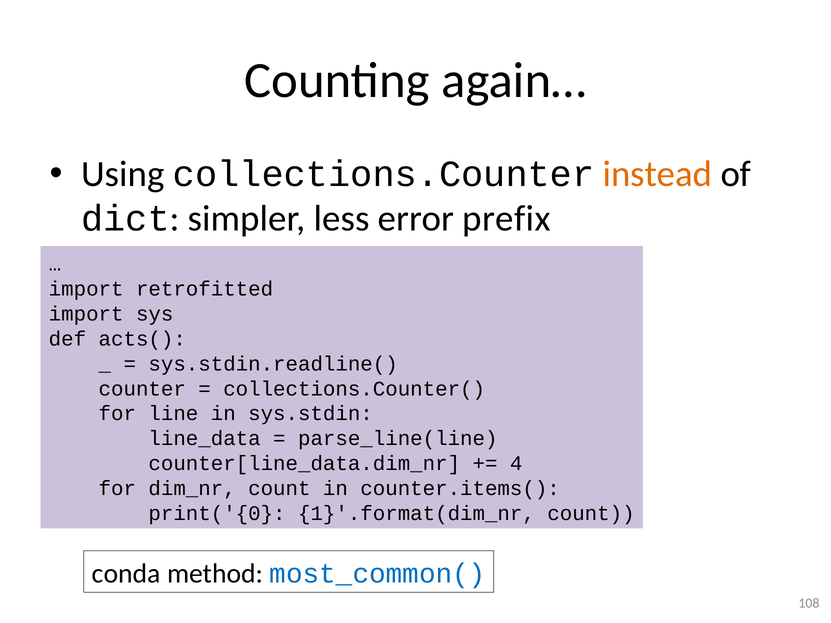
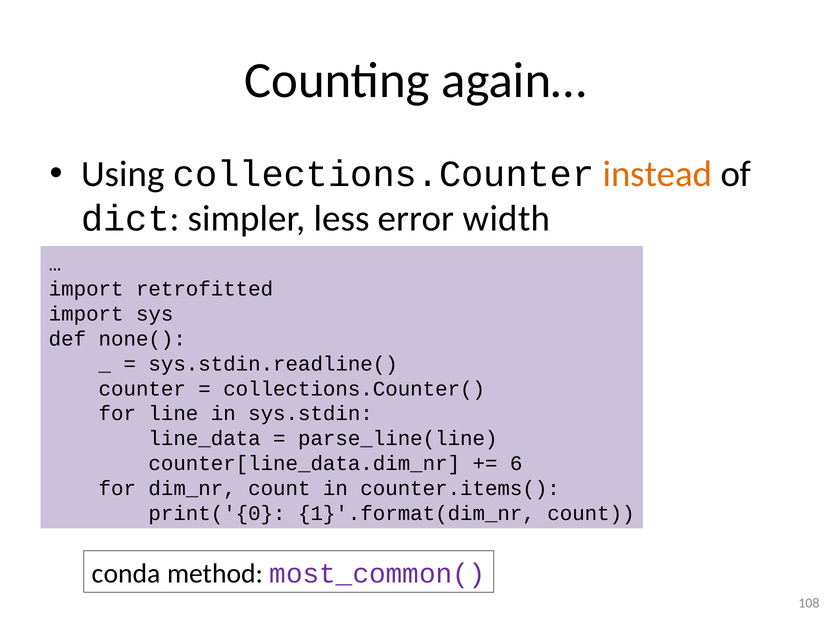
prefix: prefix -> width (506, 219)
acts(: acts( -> none( (142, 339)
4: 4 -> 6 (516, 464)
most_common( colour: blue -> purple (378, 574)
